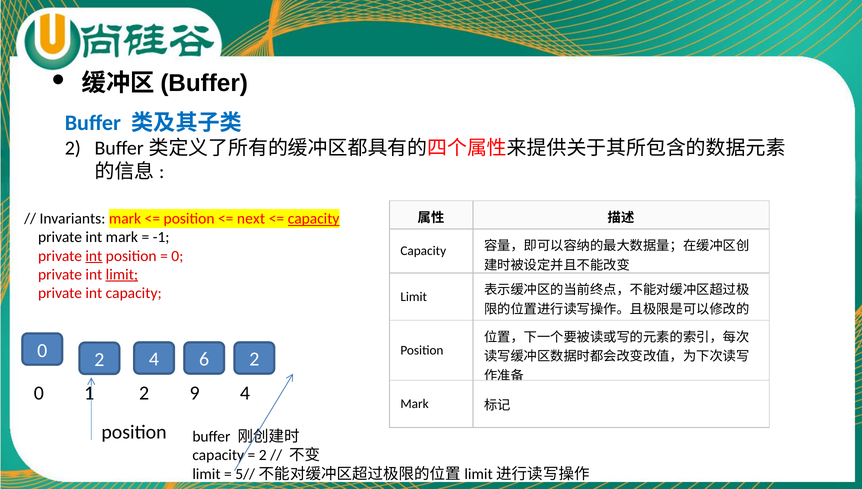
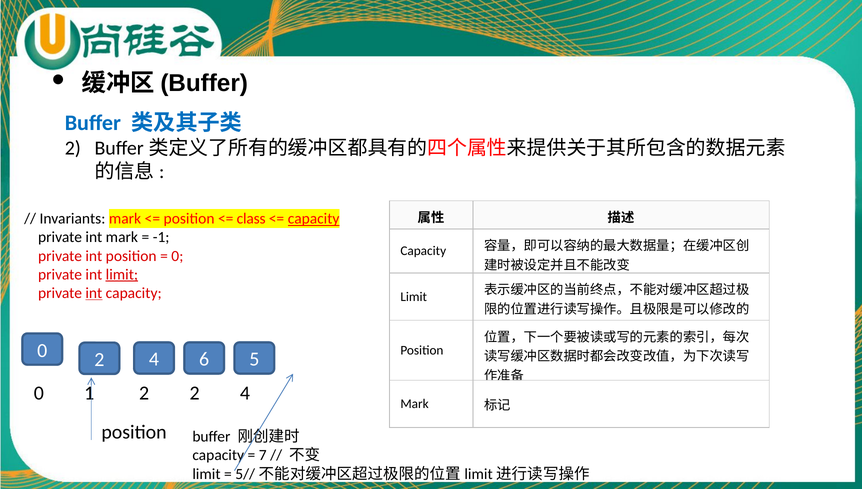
next: next -> class (251, 219)
int underline: present -> none (94, 256)
int underline: none -> present (94, 293)
6 2: 2 -> 5 (254, 359)
2 9: 9 -> 2 (195, 393)
2: 2 -> 7 (263, 455)
